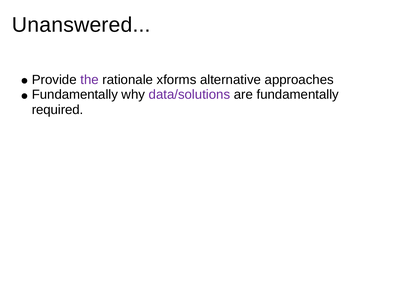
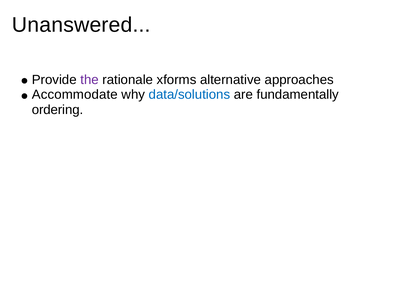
Fundamentally: Fundamentally -> Accommodate (75, 95)
data/solutions colour: purple -> blue (189, 95)
required: required -> ordering (58, 110)
